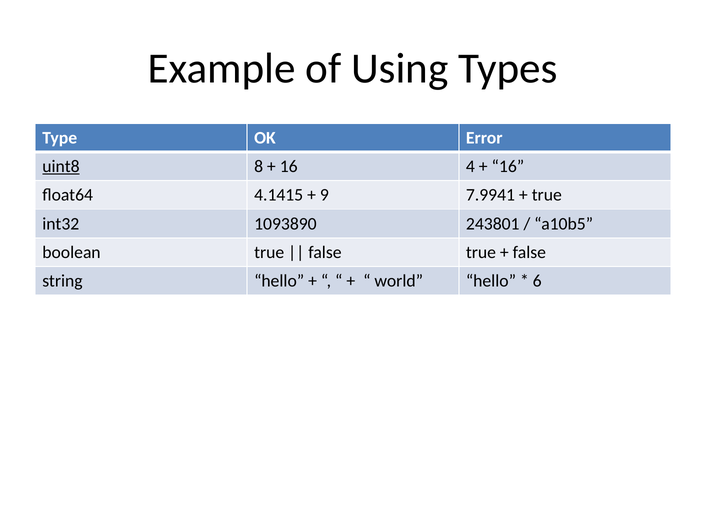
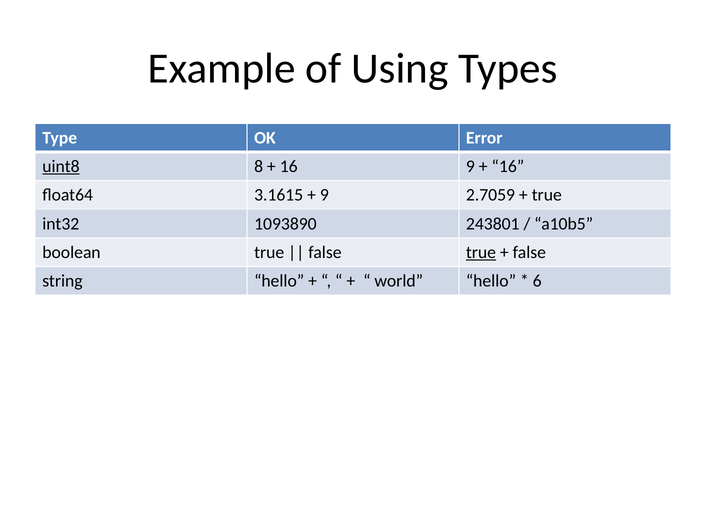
16 4: 4 -> 9 (470, 167)
4.1415: 4.1415 -> 3.1615 (279, 195)
7.9941: 7.9941 -> 2.7059 (490, 195)
true underline: none -> present (481, 253)
